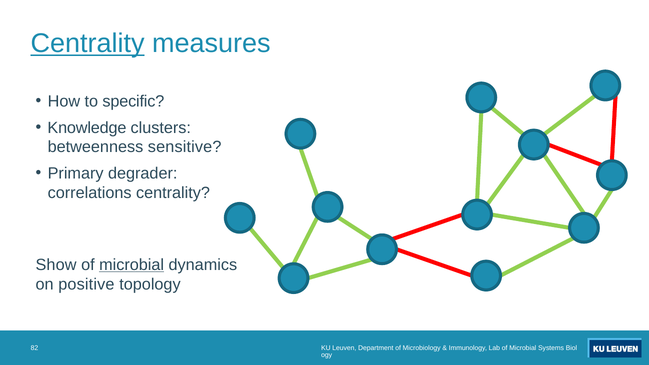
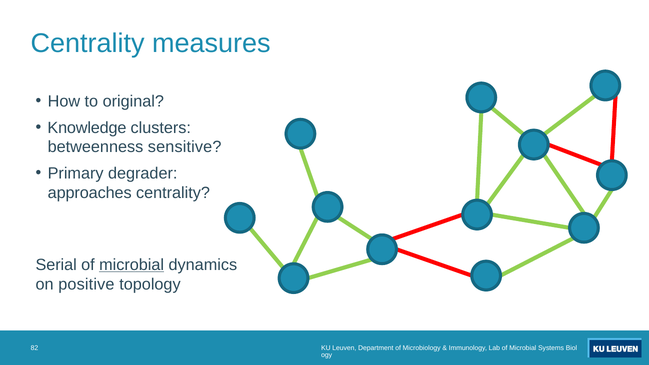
Centrality underline: present -> none (88, 44)
specific: specific -> original (133, 101)
correlations: correlations -> approaches (90, 193)
Show: Show -> Serial (56, 265)
